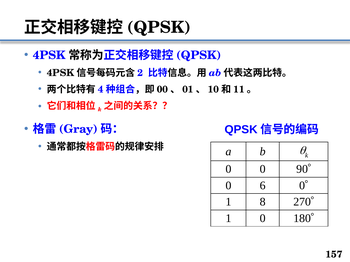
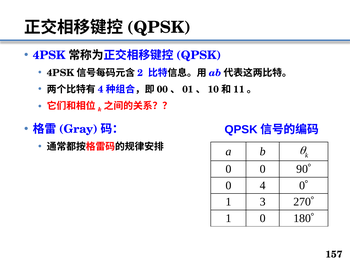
6: 6 -> 4 (263, 186)
8: 8 -> 3 (263, 202)
